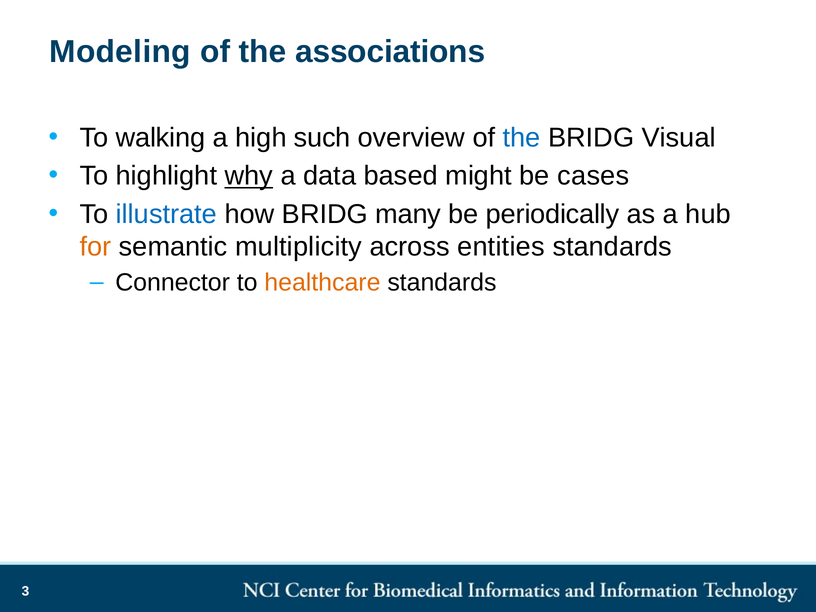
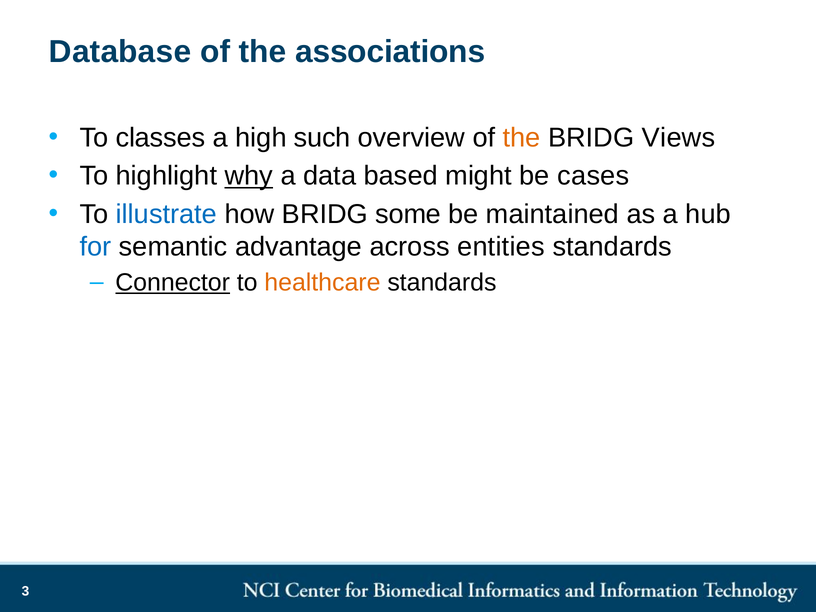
Modeling: Modeling -> Database (120, 52)
walking: walking -> classes (160, 138)
the colour: blue -> orange (522, 138)
Visual: Visual -> Views (679, 138)
many: many -> some (408, 214)
periodically: periodically -> maintained (553, 214)
for colour: orange -> blue (95, 247)
multiplicity: multiplicity -> advantage (299, 247)
Connector underline: none -> present (173, 283)
